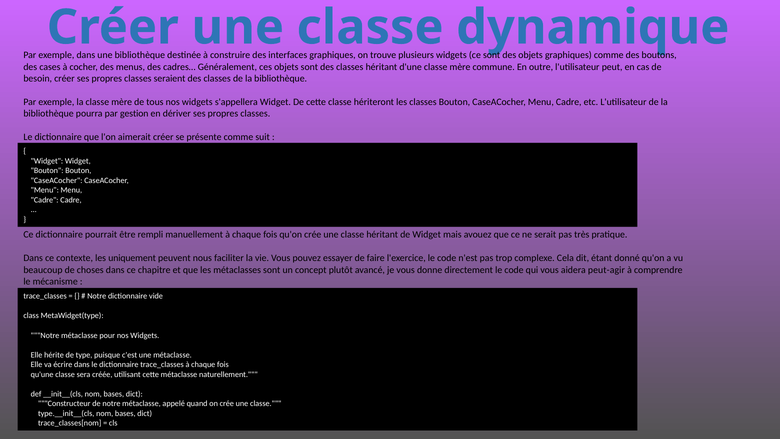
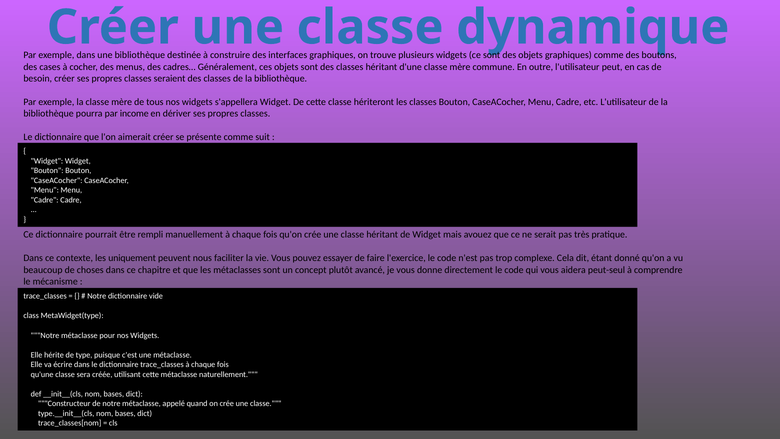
gestion: gestion -> income (134, 114)
peut-agir: peut-agir -> peut-seul (606, 270)
